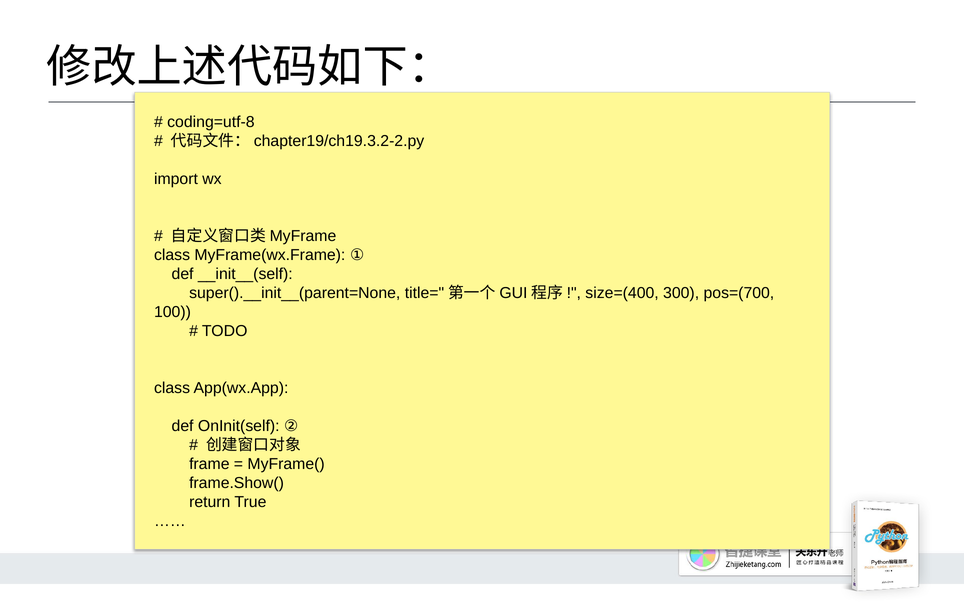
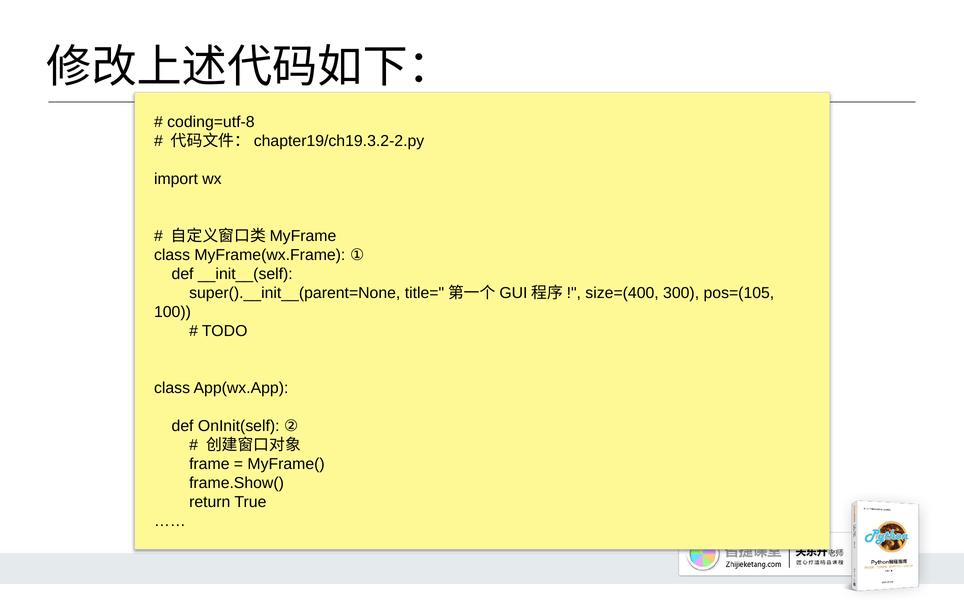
pos=(700: pos=(700 -> pos=(105 (739, 293)
